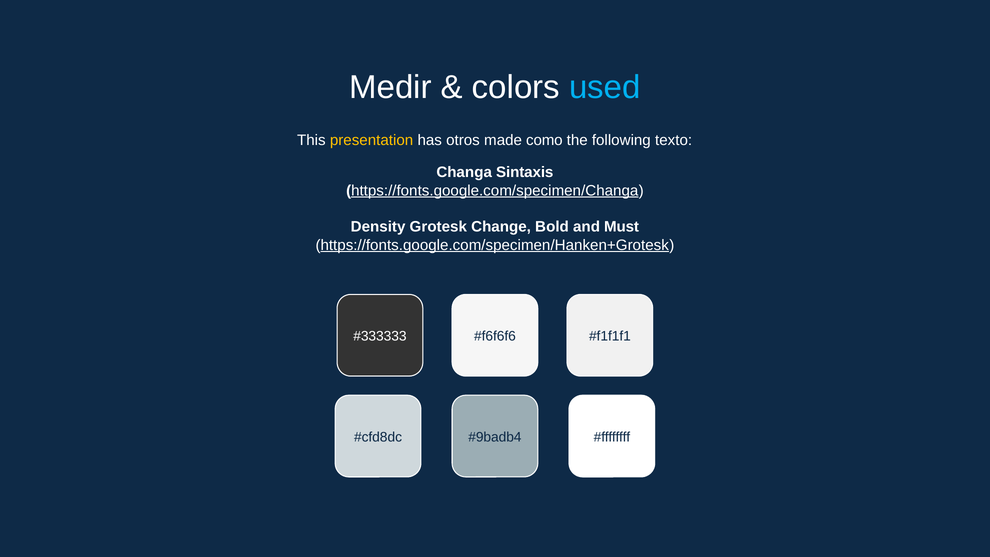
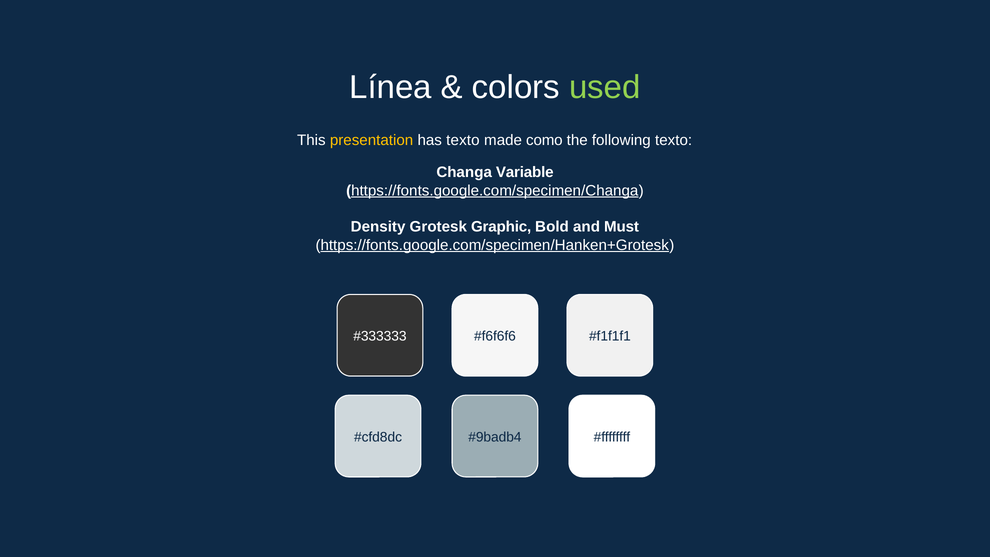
Medir: Medir -> Línea (390, 87)
used colour: light blue -> light green (605, 87)
has otros: otros -> texto (463, 140)
Sintaxis: Sintaxis -> Variable (525, 172)
Change: Change -> Graphic (501, 227)
